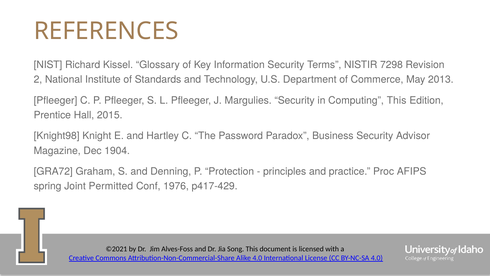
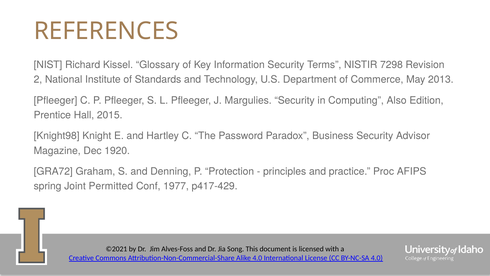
Computing This: This -> Also (397, 100)
1904: 1904 -> 1920 (117, 150)
1976: 1976 -> 1977 (176, 186)
